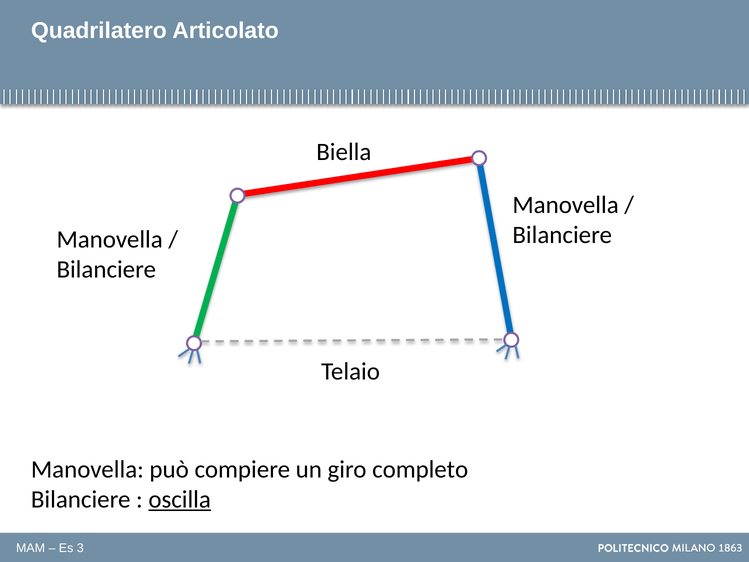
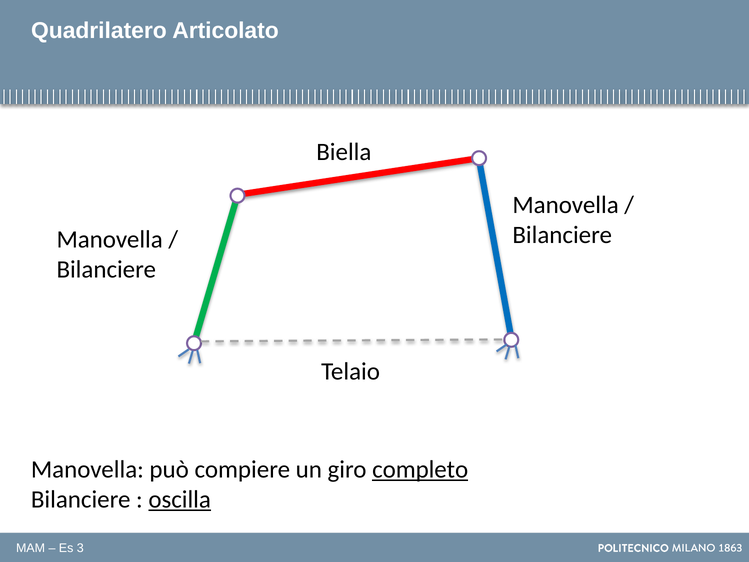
completo underline: none -> present (420, 469)
